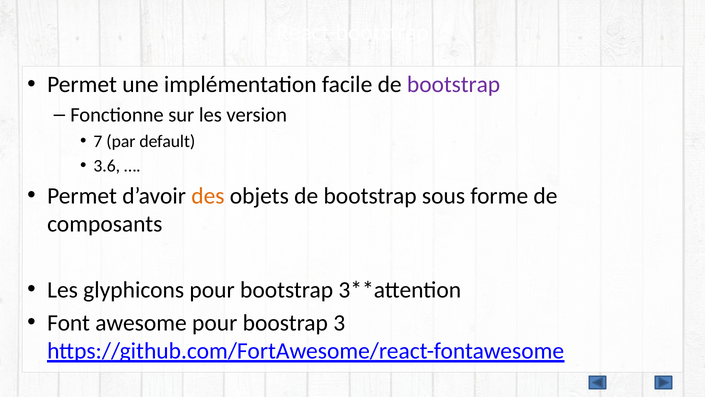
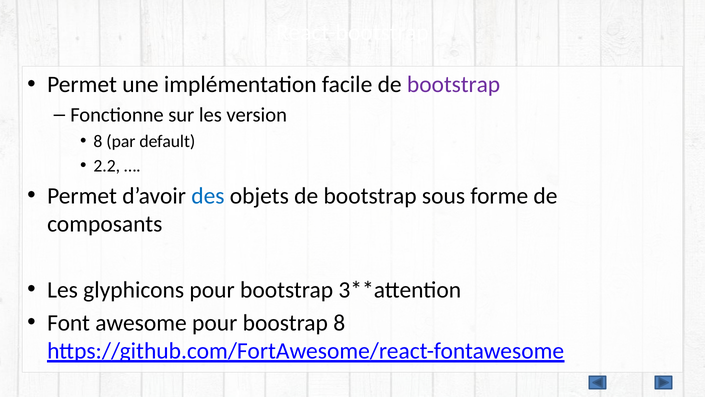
7: 7 -> 8 (98, 141)
3.6: 3.6 -> 2.2 (107, 166)
des colour: orange -> blue (208, 196)
boostrap 3: 3 -> 8 (339, 322)
